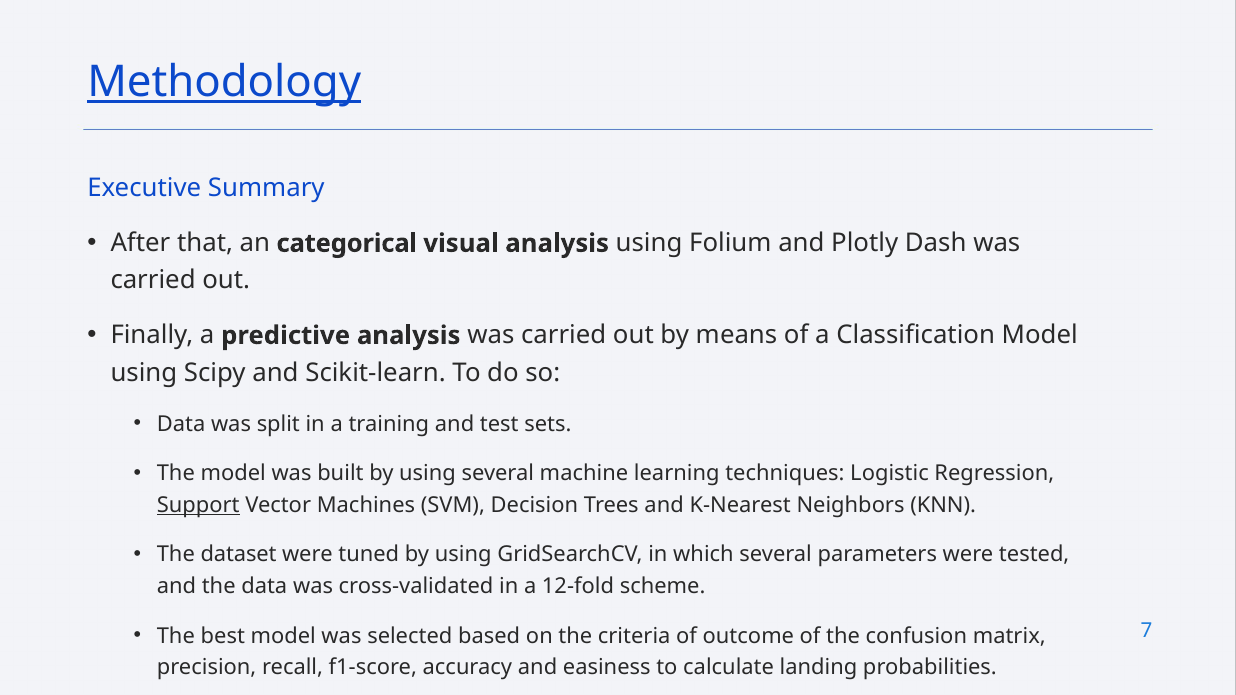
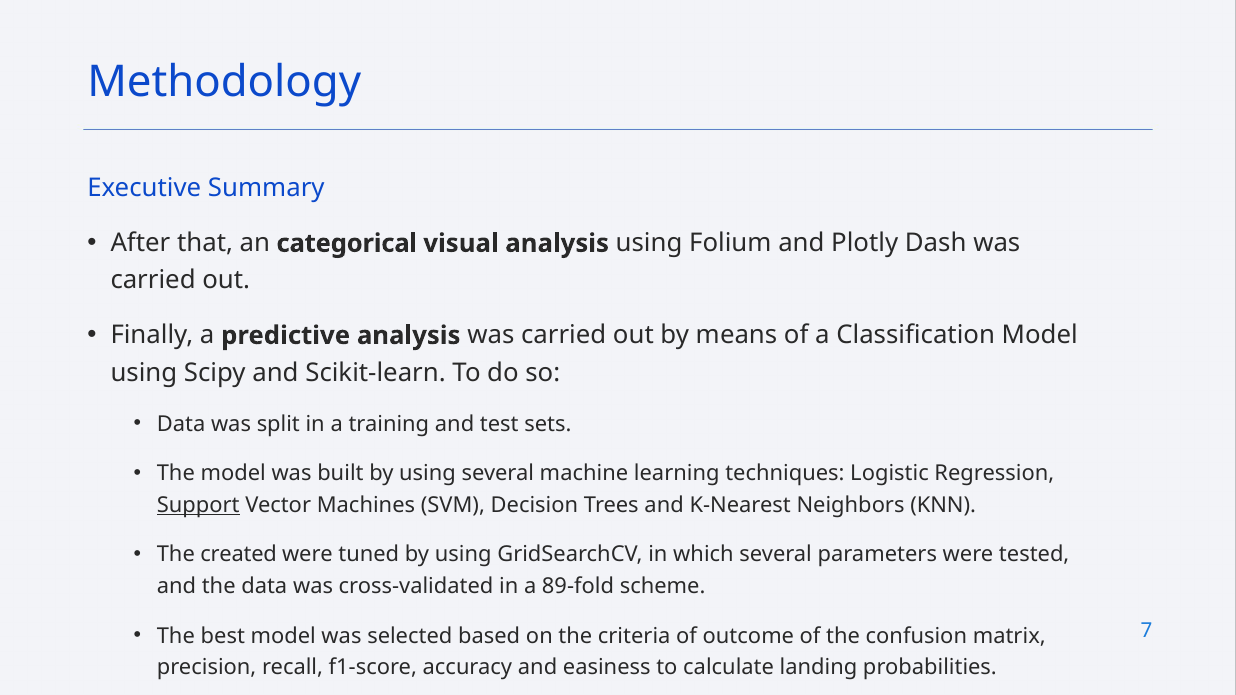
Methodology underline: present -> none (224, 83)
dataset: dataset -> created (239, 555)
12-fold: 12-fold -> 89-fold (578, 586)
